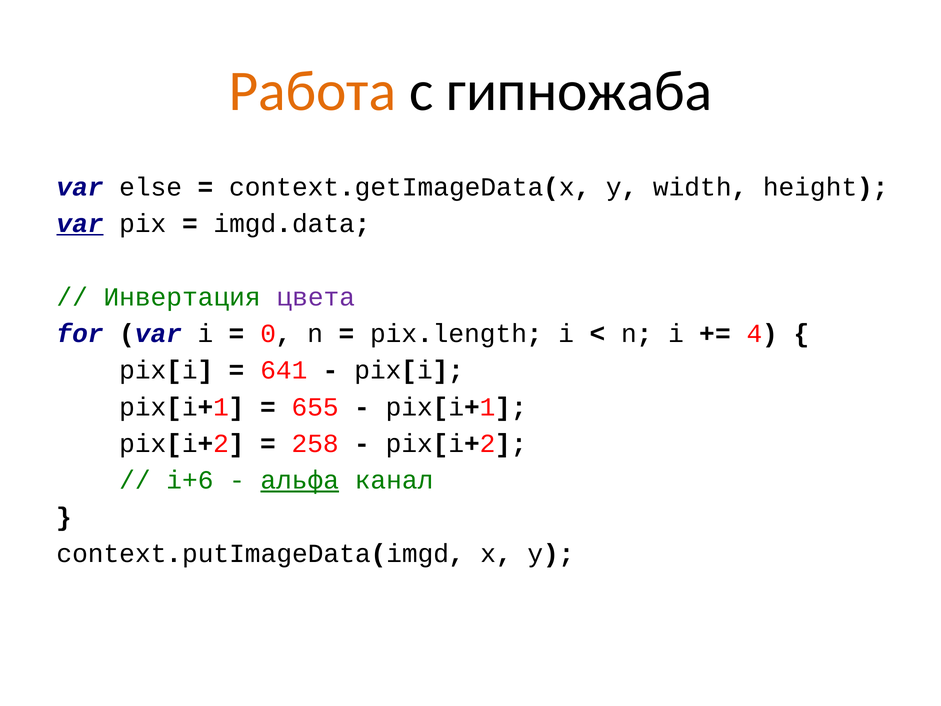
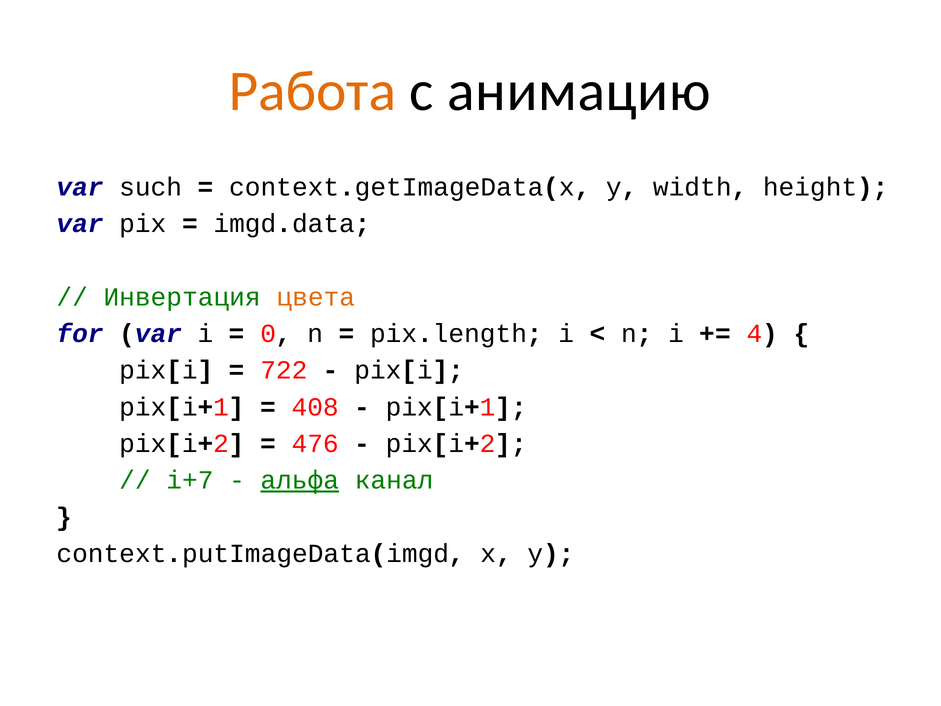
гипножаба: гипножаба -> анимацию (579, 91)
else: else -> such (151, 187)
var underline: present -> none (80, 224)
цвета colour: purple -> orange (316, 297)
641: 641 -> 722 (284, 370)
655: 655 -> 408 (315, 407)
258: 258 -> 476 (315, 443)
i+6: i+6 -> i+7 (190, 480)
